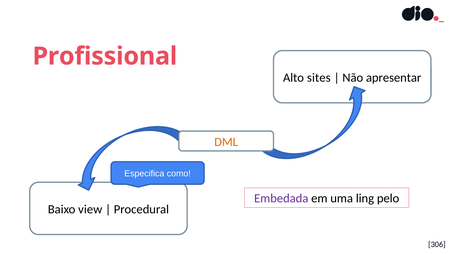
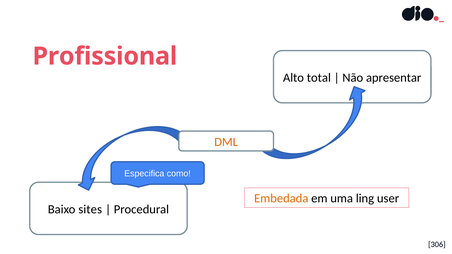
sites: sites -> total (319, 78)
Embedada colour: purple -> orange (281, 199)
pelo: pelo -> user (388, 199)
view: view -> sites (90, 209)
